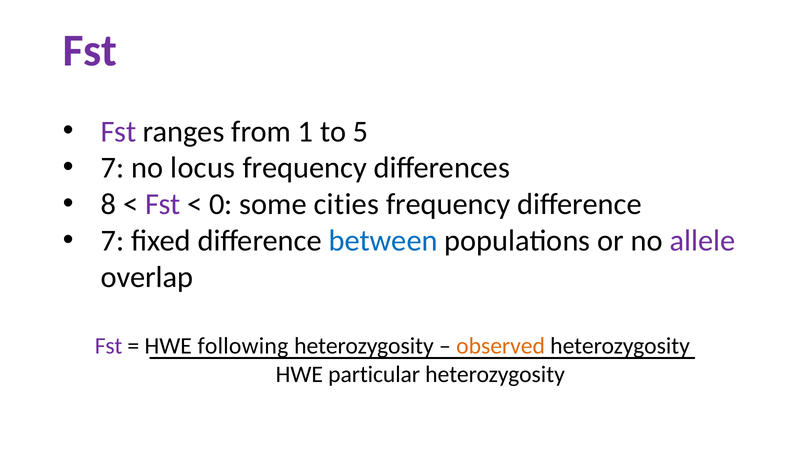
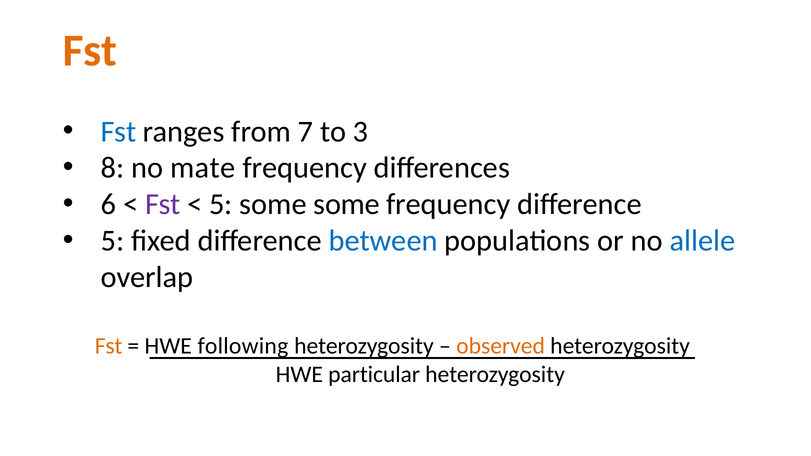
Fst colour: purple -> orange (90, 50)
Fst colour: purple -> blue (119, 132)
1: 1 -> 7 (306, 132)
5: 5 -> 3 (361, 132)
7: 7 -> 8 (113, 168)
locus: locus -> mate (203, 168)
8: 8 -> 6 (109, 205)
0: 0 -> 5 (221, 205)
some cities: cities -> some (347, 205)
7: 7 -> 5 (113, 241)
allele colour: purple -> blue (702, 241)
Fst colour: purple -> orange (109, 346)
